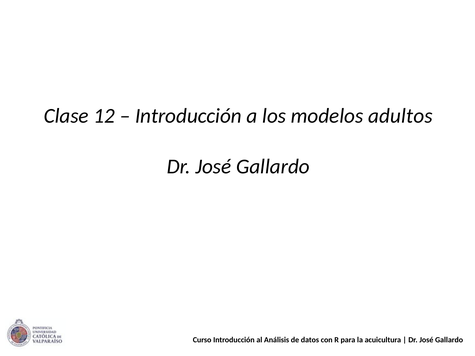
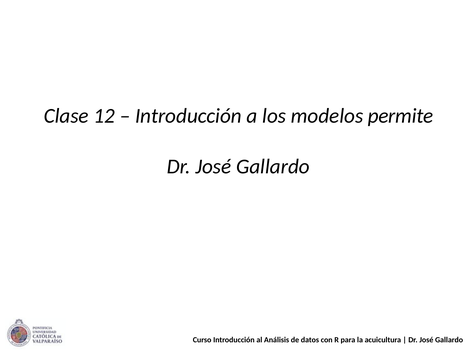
adultos: adultos -> permite (401, 116)
